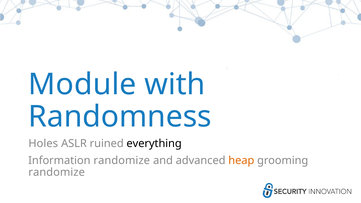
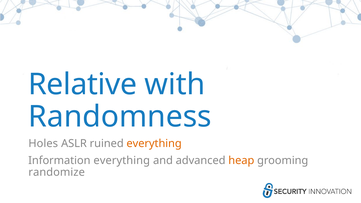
Module: Module -> Relative (83, 84)
everything colour: black -> orange (154, 144)
Information randomize: randomize -> everything (122, 161)
